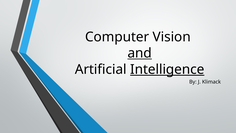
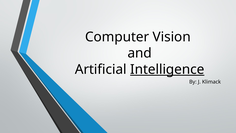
and underline: present -> none (140, 53)
